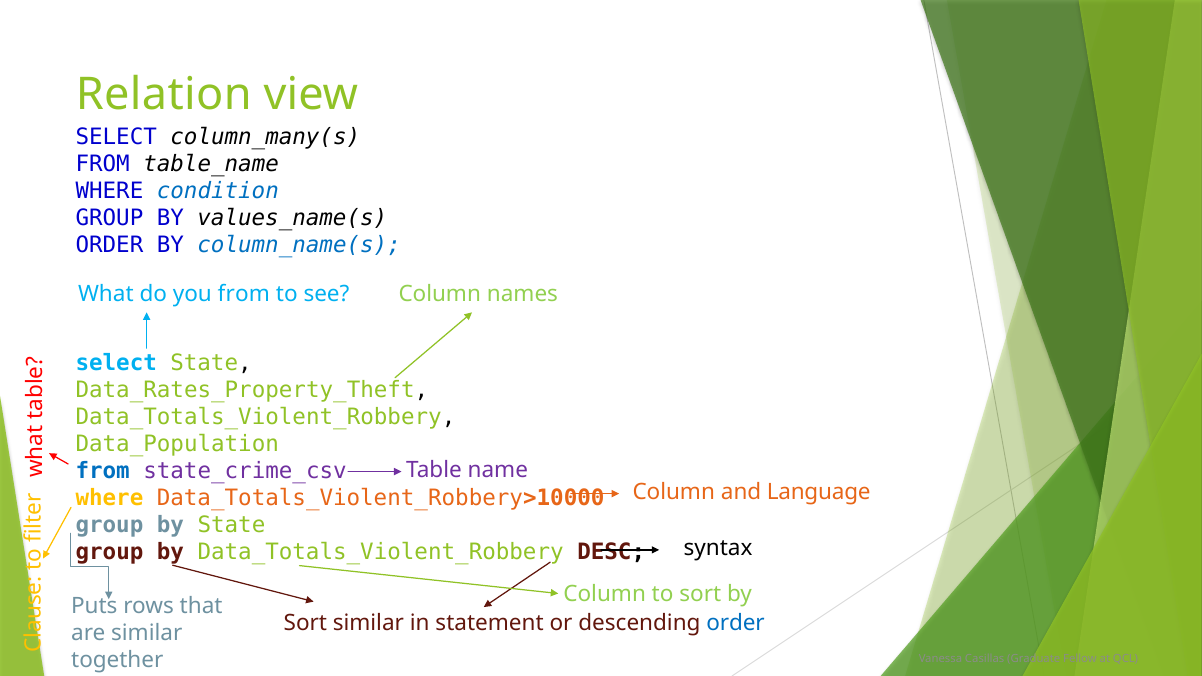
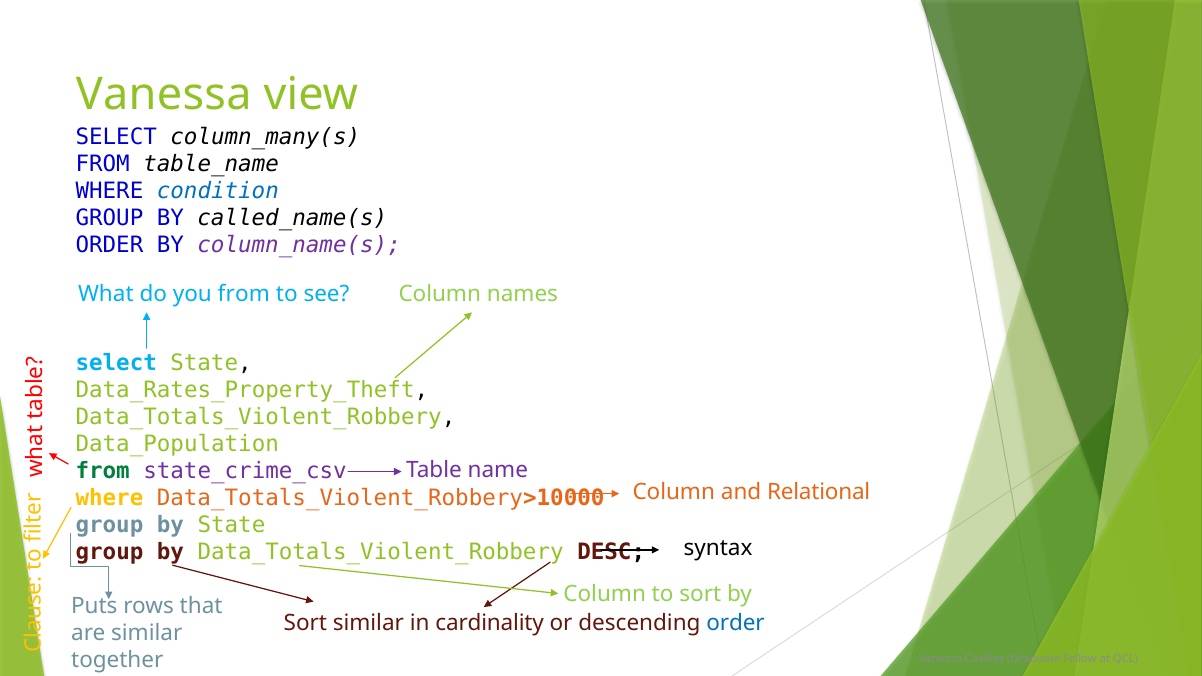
Relation: Relation -> Vanessa (164, 95)
values_name(s: values_name(s -> called_name(s (292, 218)
column_name(s colour: blue -> purple (299, 245)
from colour: blue -> green (103, 471)
Language: Language -> Relational (819, 492)
statement: statement -> cardinality (490, 623)
